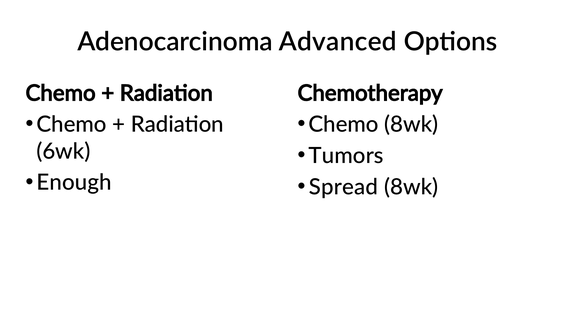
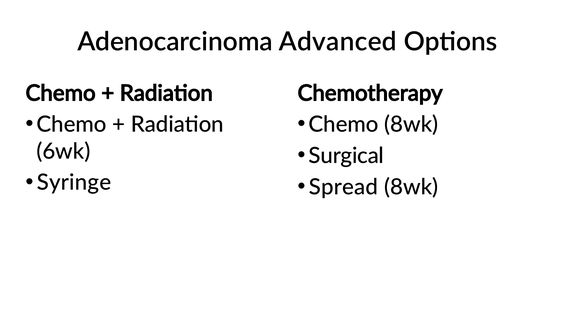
Tumors: Tumors -> Surgical (346, 156)
Enough: Enough -> Syringe (74, 183)
